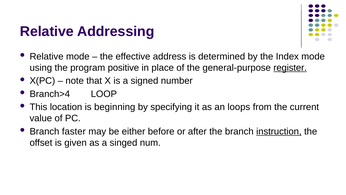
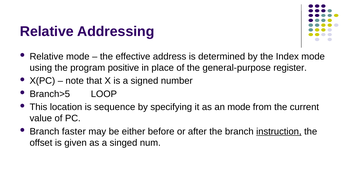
register underline: present -> none (290, 68)
Branch>4: Branch>4 -> Branch>5 (50, 94)
beginning: beginning -> sequence (115, 107)
an loops: loops -> mode (239, 107)
